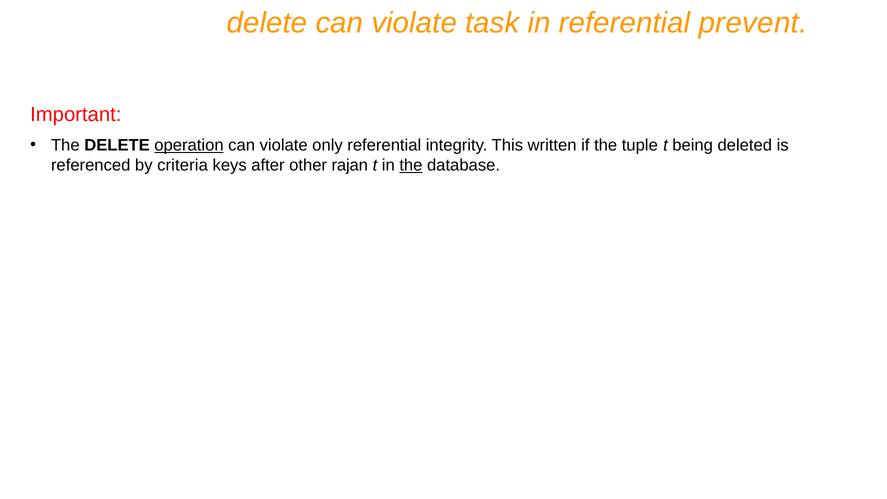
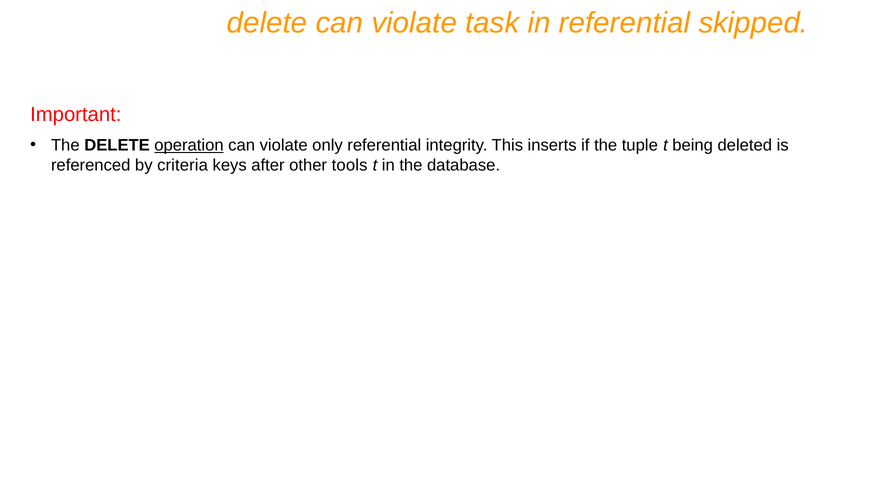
prevent: prevent -> skipped (753, 23)
written: written -> inserts (552, 145)
rajan: rajan -> tools (350, 165)
the underline: present -> none (411, 165)
